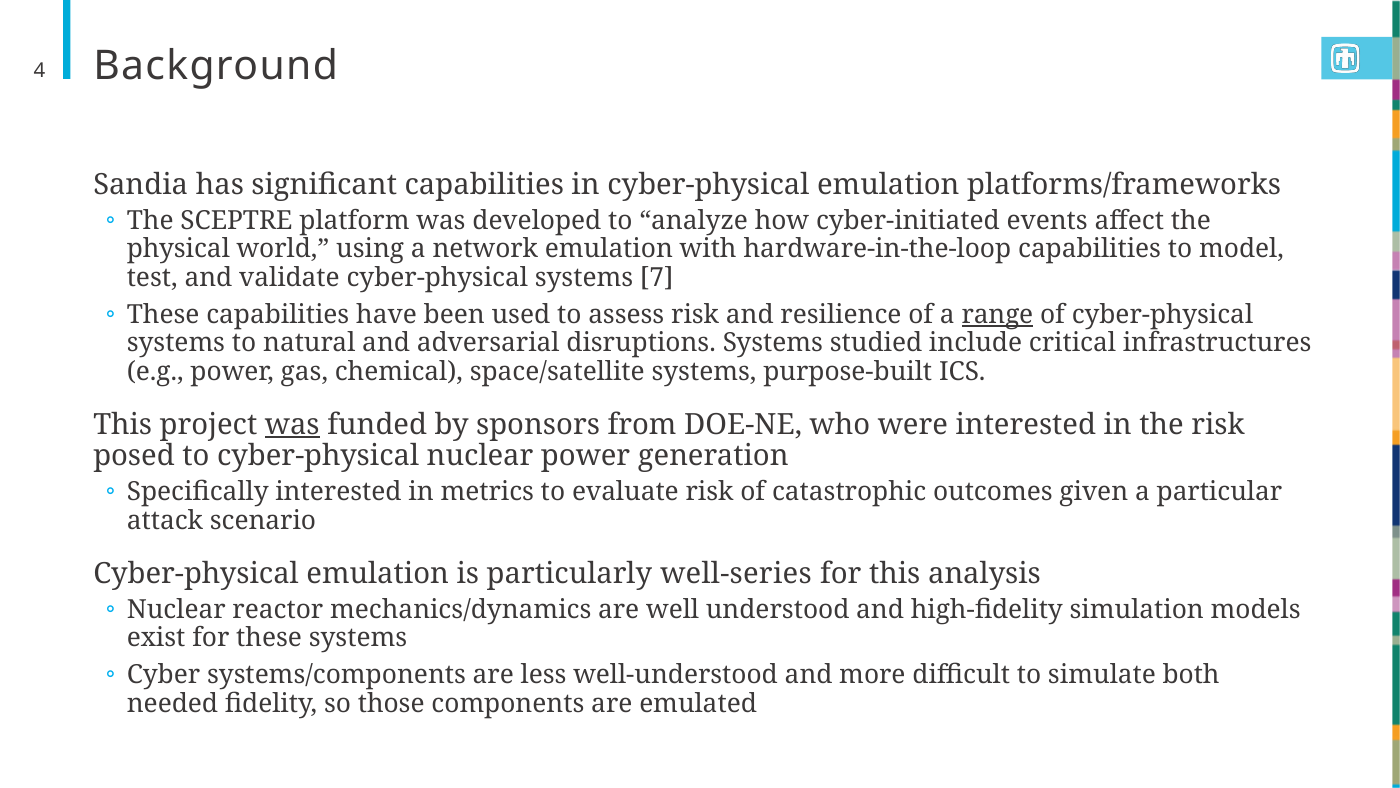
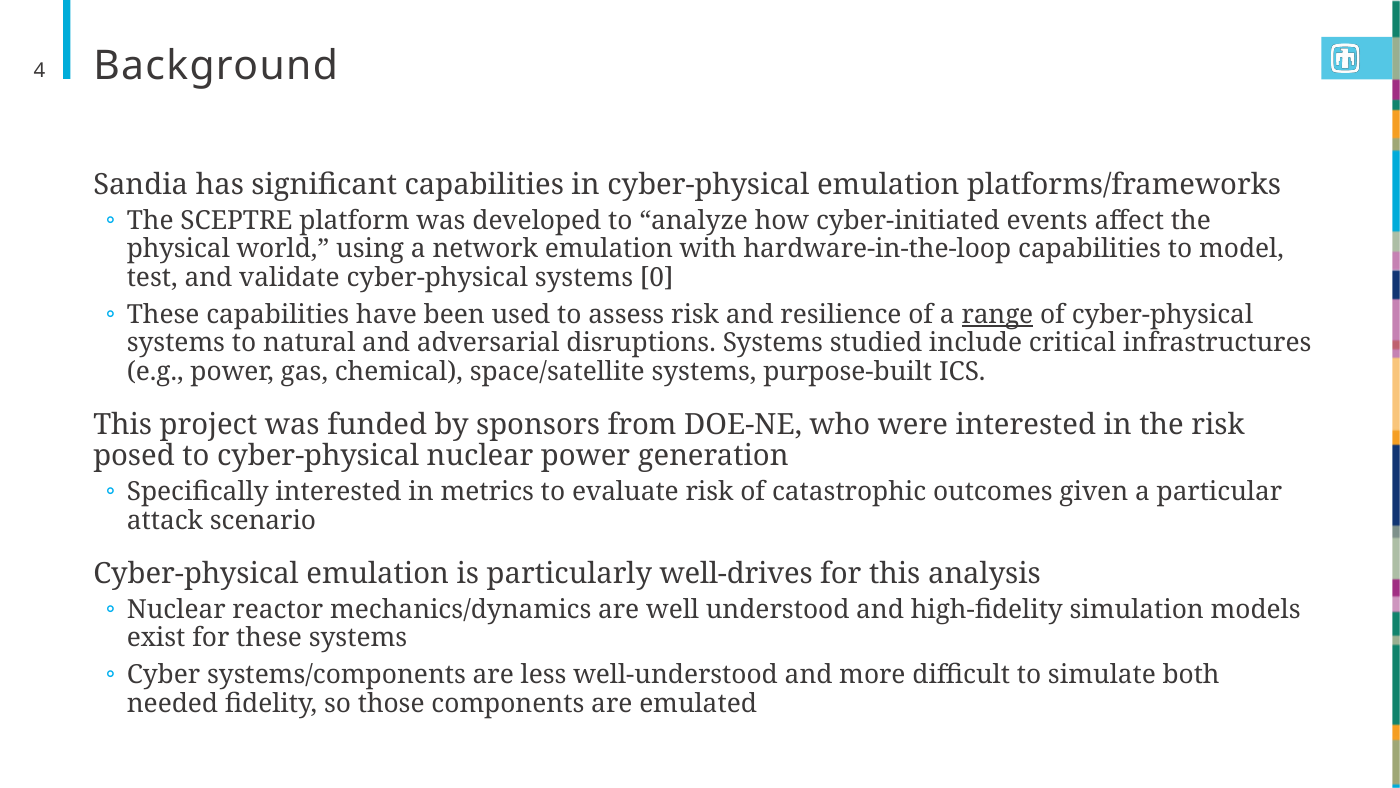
7: 7 -> 0 (657, 277)
was underline: present -> none (292, 425)
well-series: well-series -> well-drives (736, 573)
